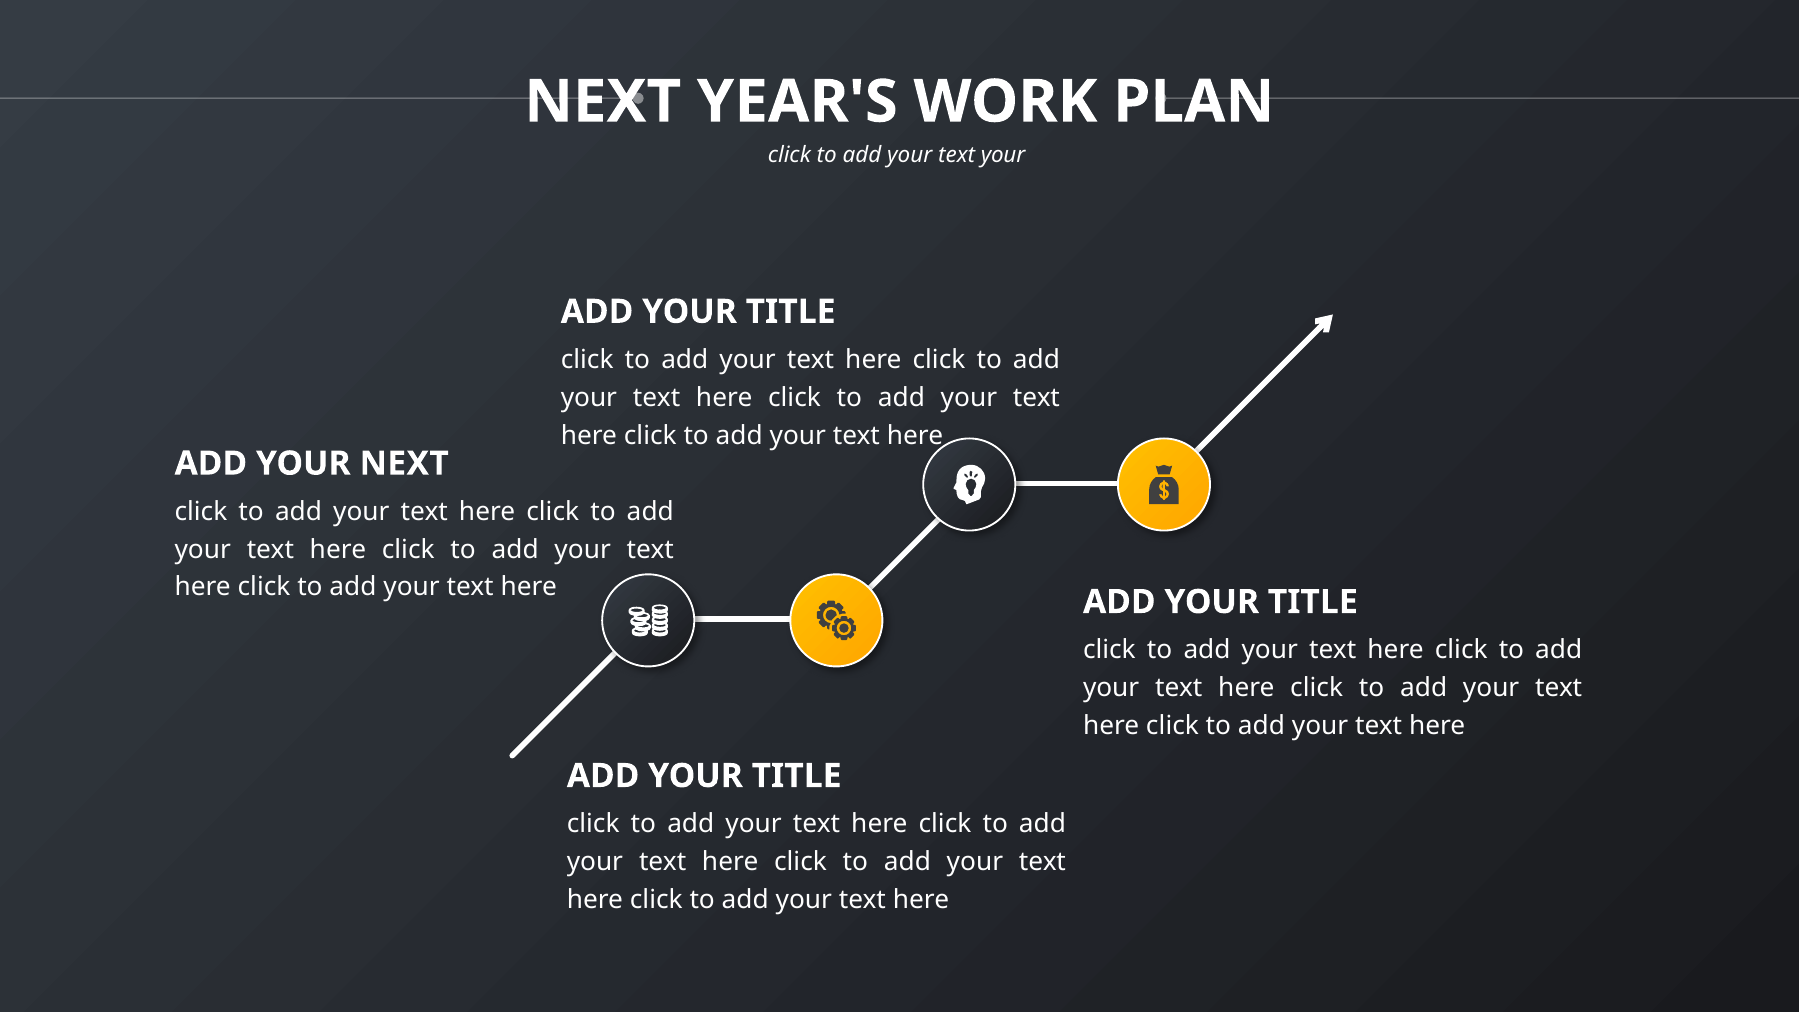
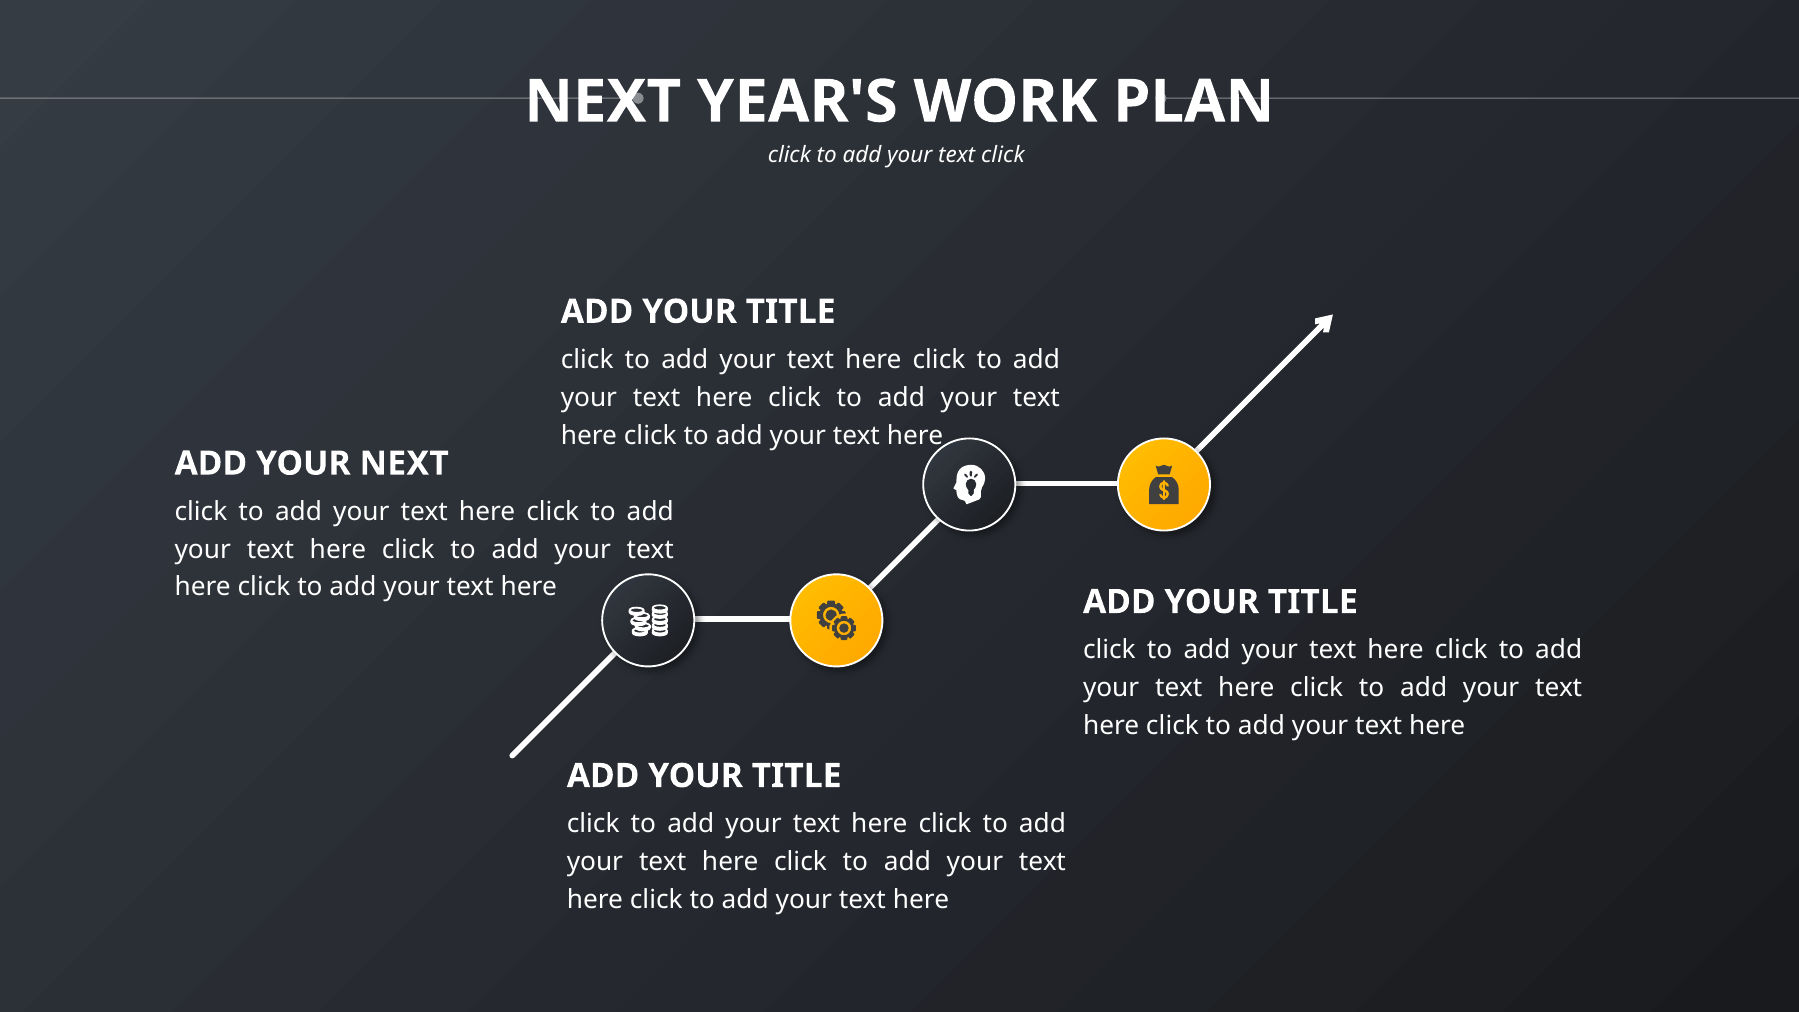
text your: your -> click (1003, 155)
